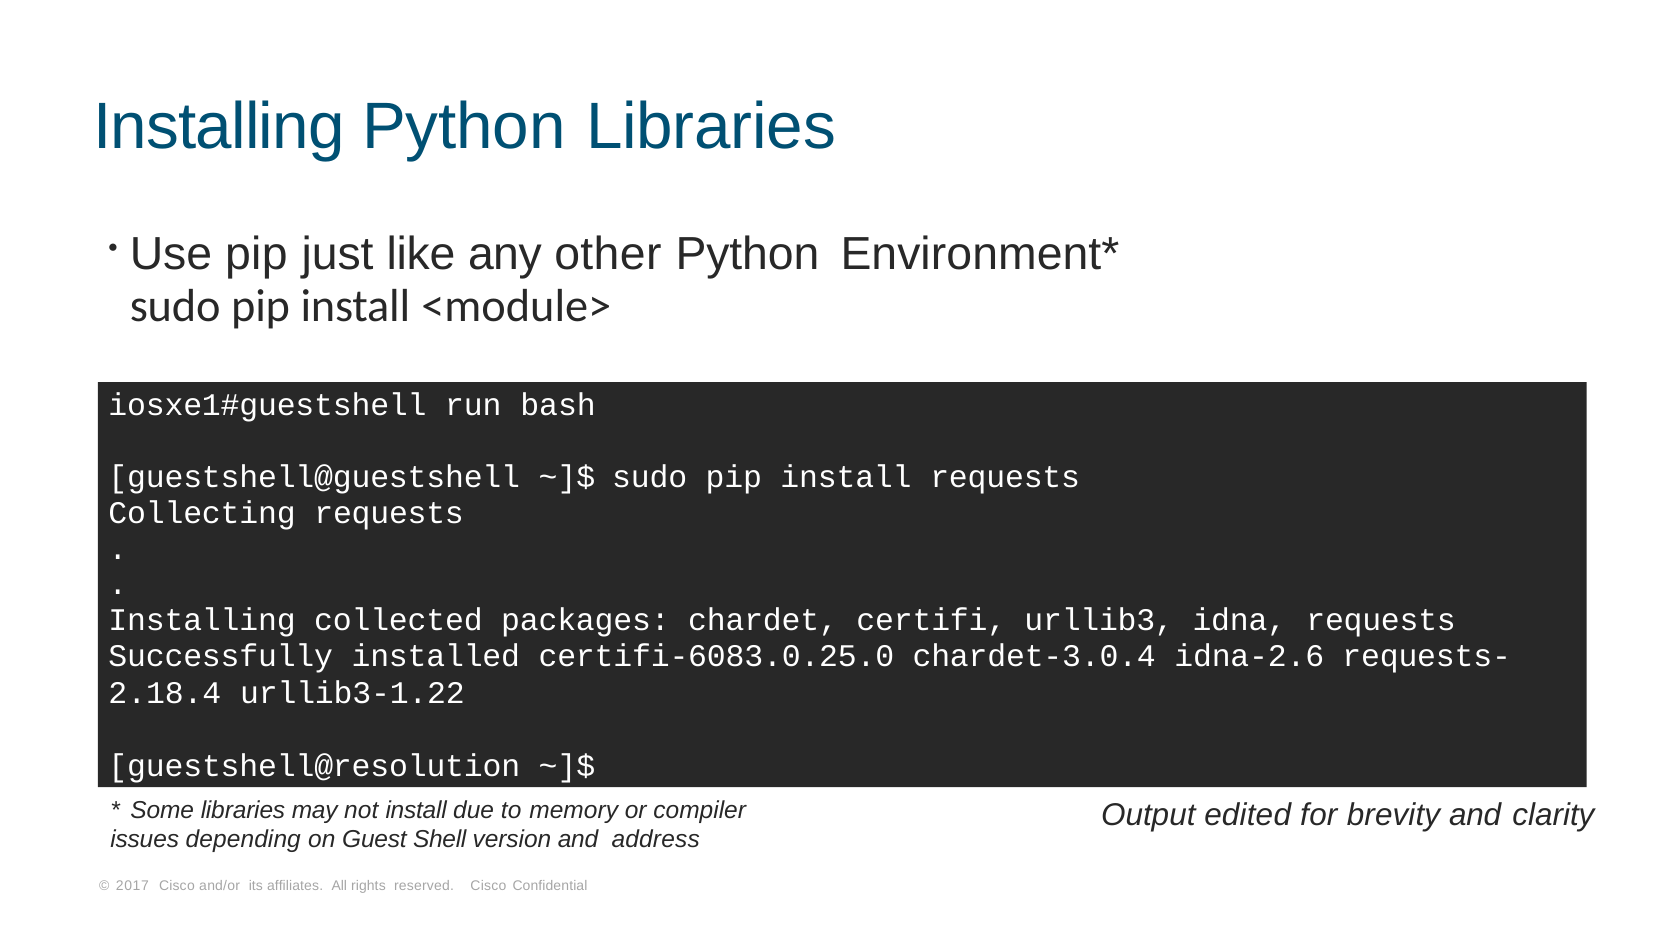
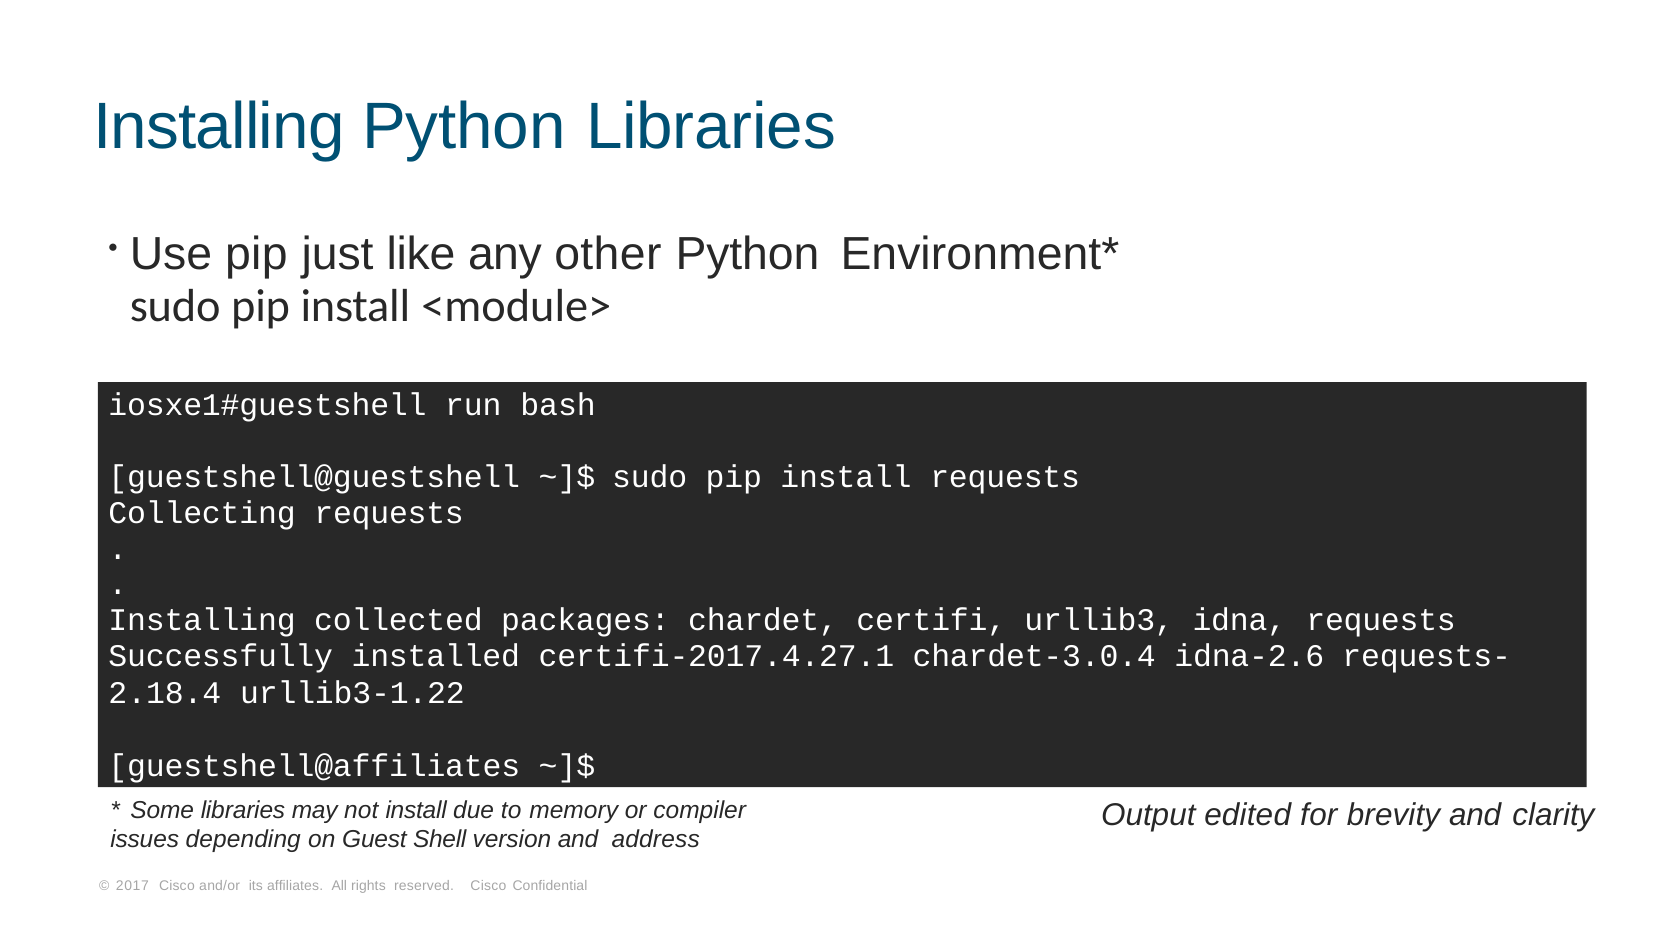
certifi-6083.0.25.0: certifi-6083.0.25.0 -> certifi-2017.4.27.1 (716, 657)
guestshell@resolution: guestshell@resolution -> guestshell@affiliates (314, 767)
